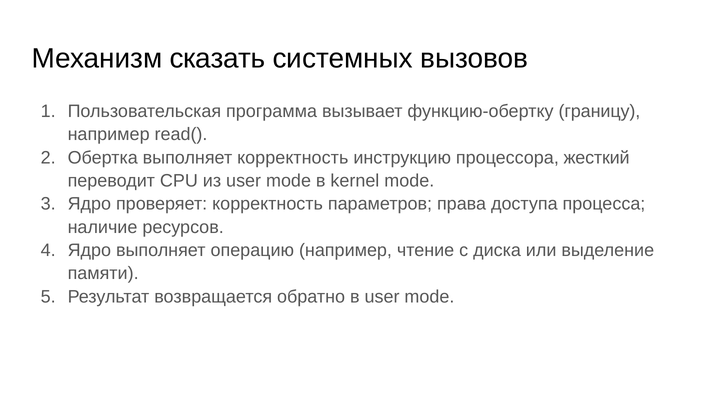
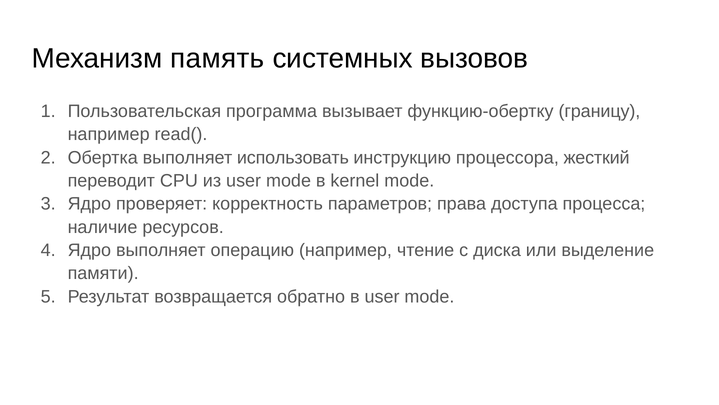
сказать: сказать -> память (217, 58)
выполняет корректность: корректность -> использовать (293, 157)
